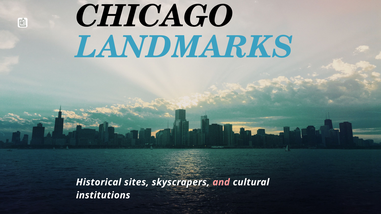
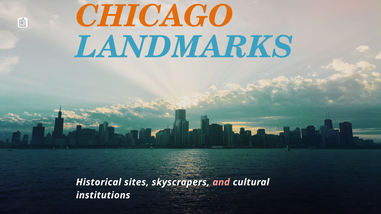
CHICAGO colour: black -> orange (155, 16)
